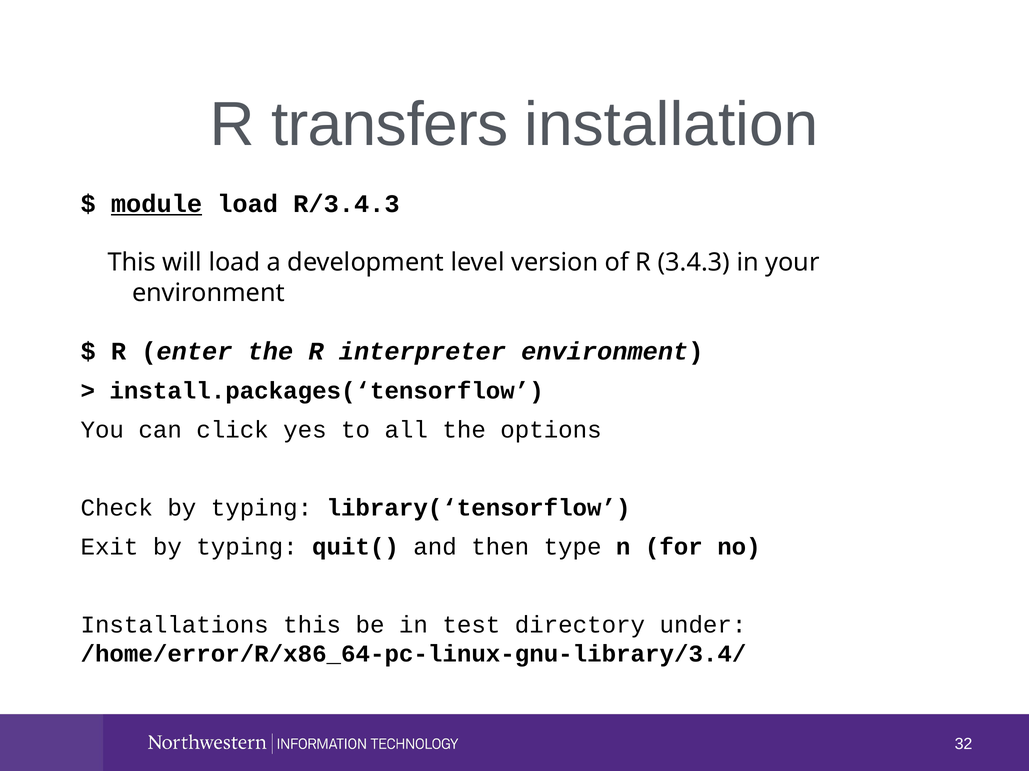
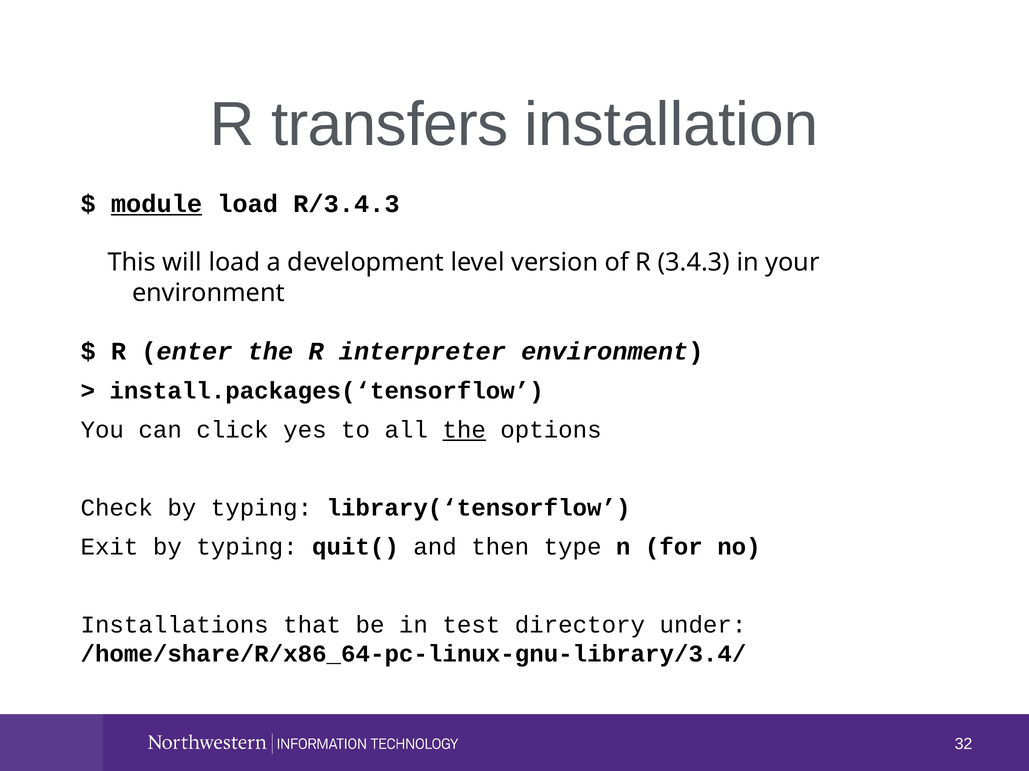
the underline: none -> present (464, 430)
Installations this: this -> that (312, 625)
/home/error/R/x86_64-pc-linux-gnu-library/3.4/: /home/error/R/x86_64-pc-linux-gnu-library/3.4/ -> /home/share/R/x86_64-pc-linux-gnu-library/3.4/ (413, 654)
